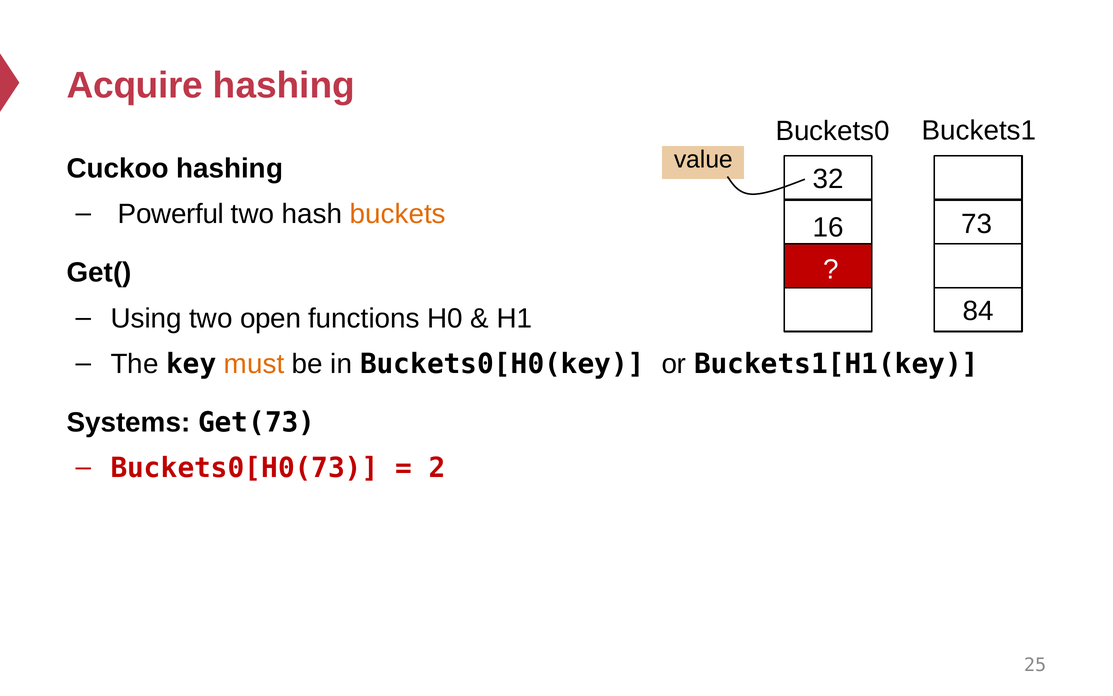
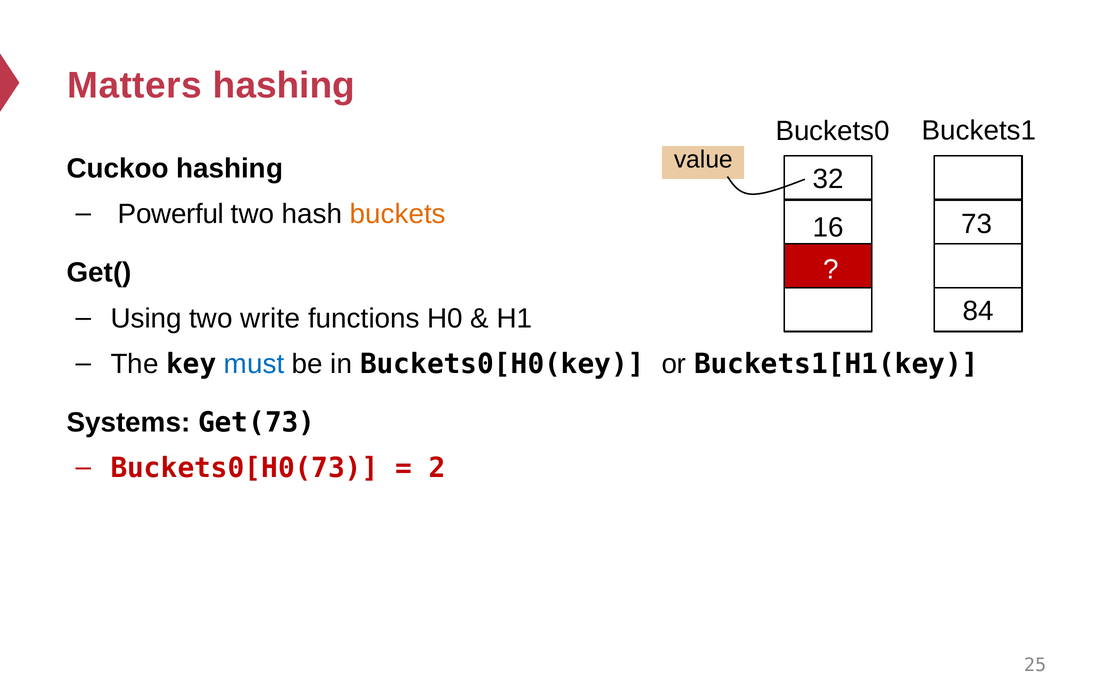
Acquire: Acquire -> Matters (135, 85)
open: open -> write (270, 318)
must colour: orange -> blue (254, 364)
